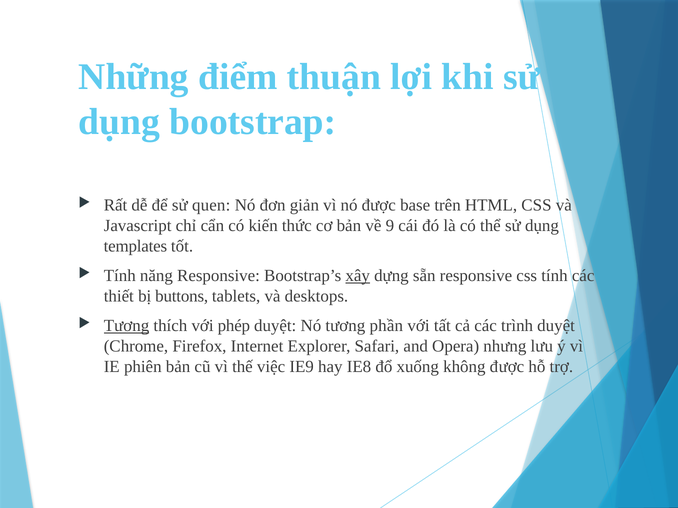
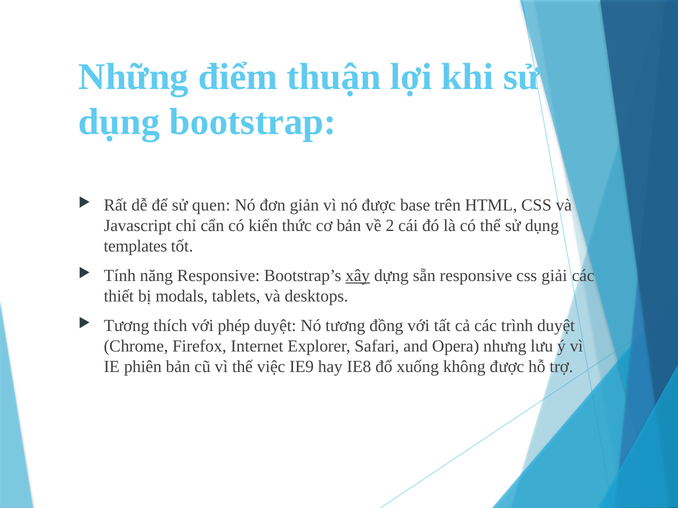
9: 9 -> 2 (390, 226)
css tính: tính -> giải (554, 276)
buttons: buttons -> modals (182, 296)
Tương underline: present -> none (127, 326)
phần: phần -> đồng (386, 326)
